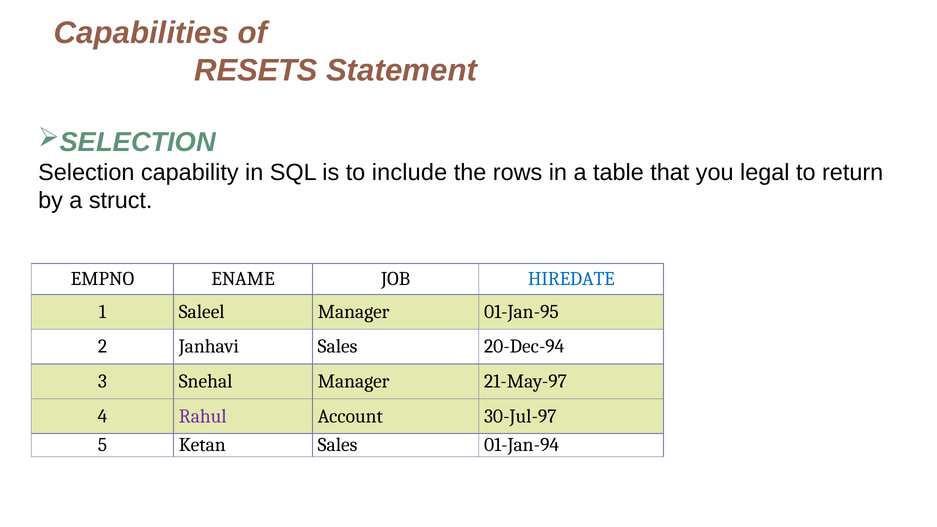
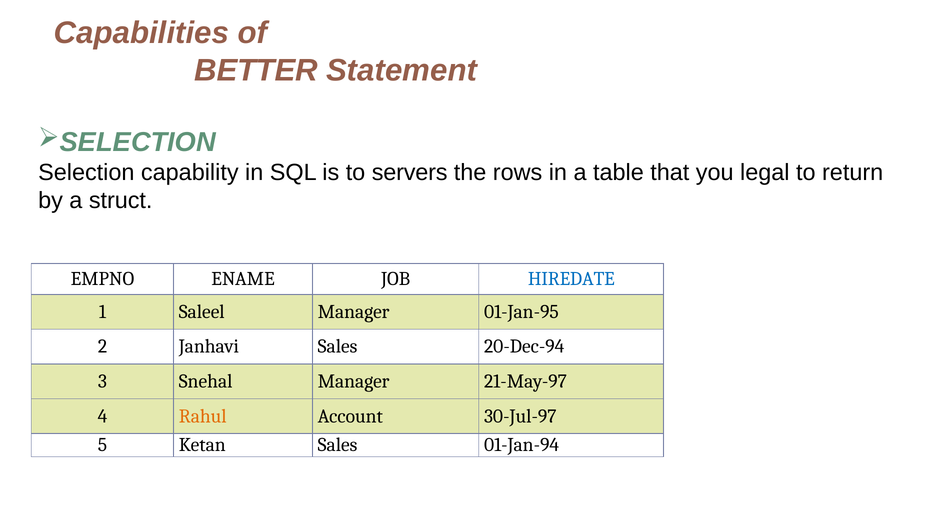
RESETS: RESETS -> BETTER (256, 70)
include: include -> servers (410, 173)
Rahul colour: purple -> orange (203, 416)
